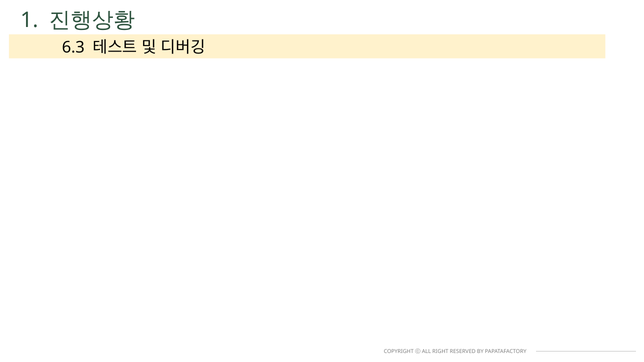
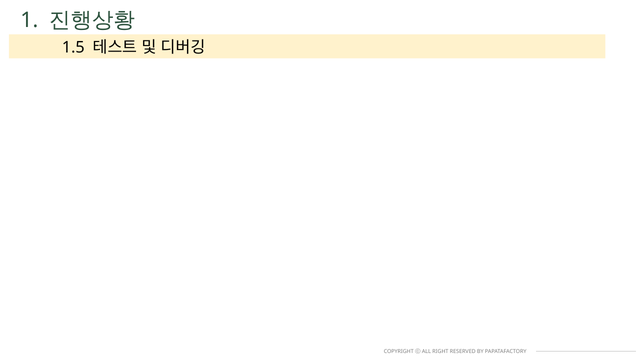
6.3: 6.3 -> 1.5 (73, 48)
